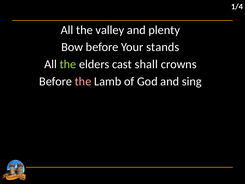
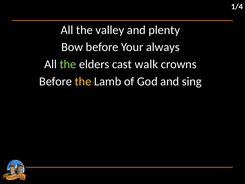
stands: stands -> always (163, 47)
shall: shall -> walk (146, 64)
the colour: pink -> yellow (83, 81)
